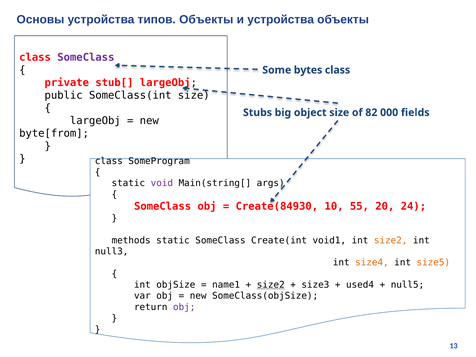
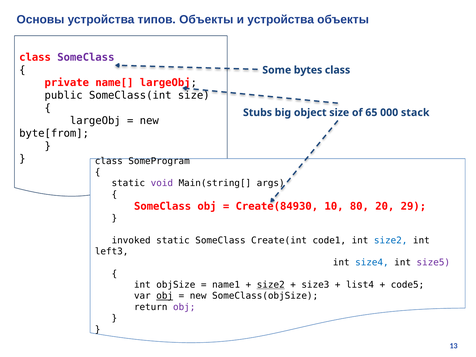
stub[: stub[ -> name[ (114, 83)
82: 82 -> 65 (371, 113)
fields: fields -> stack (415, 113)
55: 55 -> 80 (359, 206)
24: 24 -> 29 (413, 206)
methods: methods -> invoked (131, 240)
void1: void1 -> code1 (329, 240)
size2 colour: orange -> blue (391, 240)
null3: null3 -> left3 (112, 251)
size4 colour: orange -> blue (372, 263)
size5 colour: orange -> purple (433, 263)
used4: used4 -> list4 (360, 285)
null5: null5 -> code5 (407, 285)
obj underline: none -> present (165, 296)
